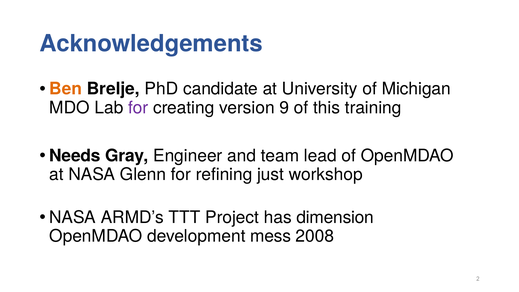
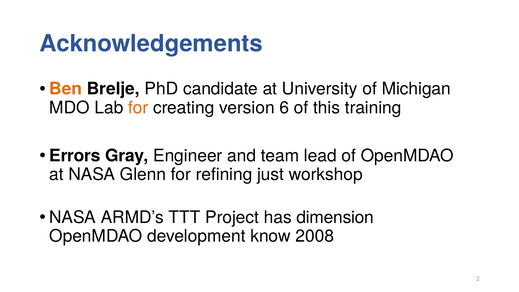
for colour: purple -> orange (138, 108)
9: 9 -> 6 (284, 108)
Needs: Needs -> Errors (75, 156)
mess: mess -> know (271, 236)
